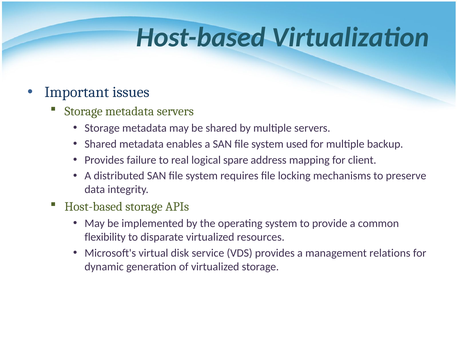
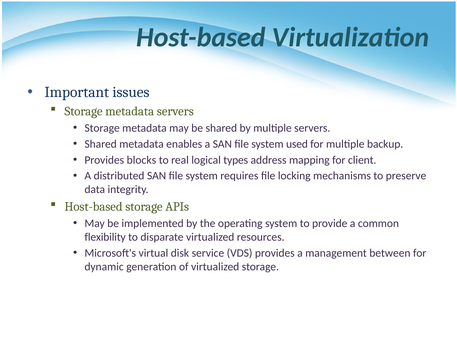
failure: failure -> blocks (141, 160)
spare: spare -> types (236, 160)
relations: relations -> between (390, 253)
